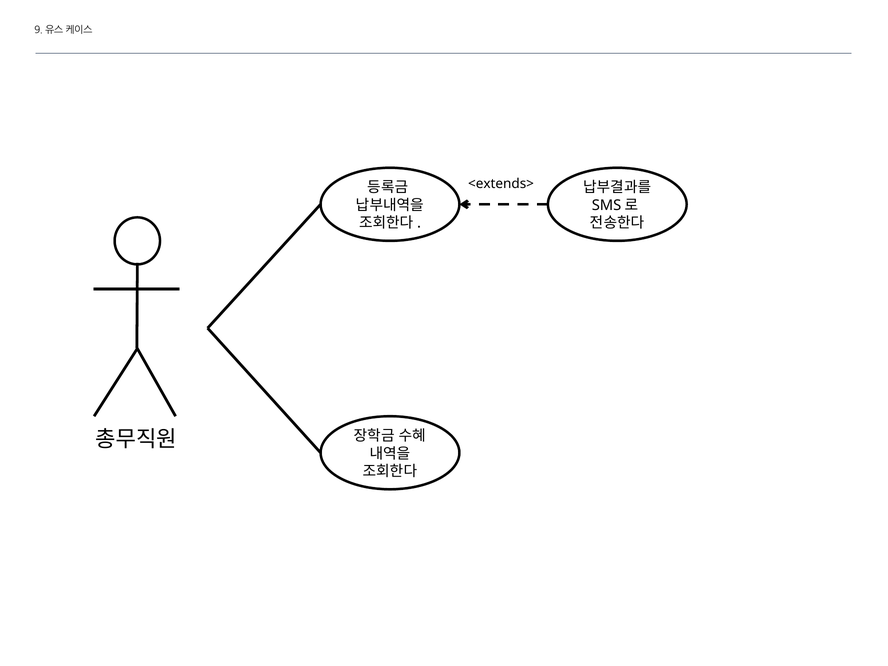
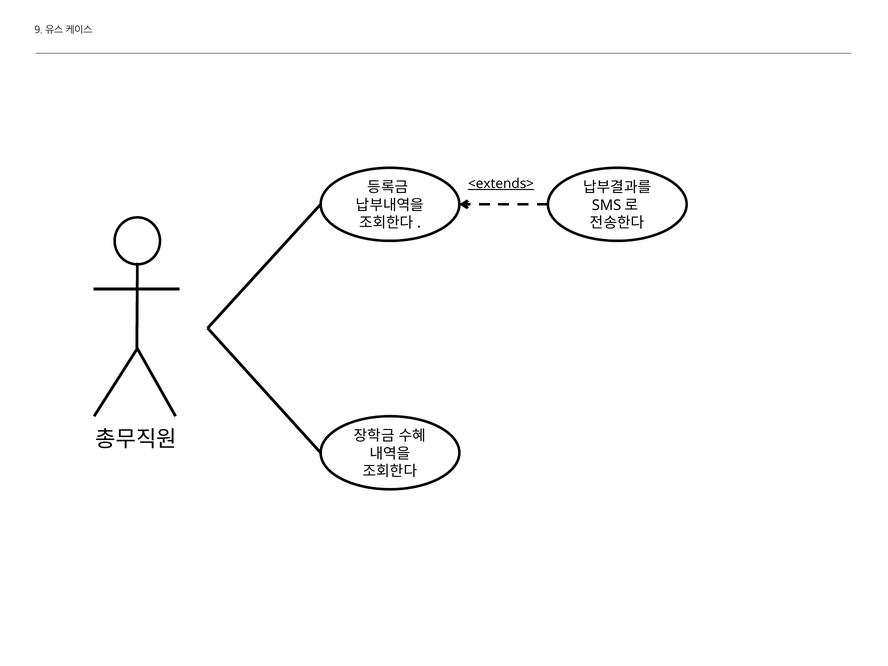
<extends> underline: none -> present (501, 184)
